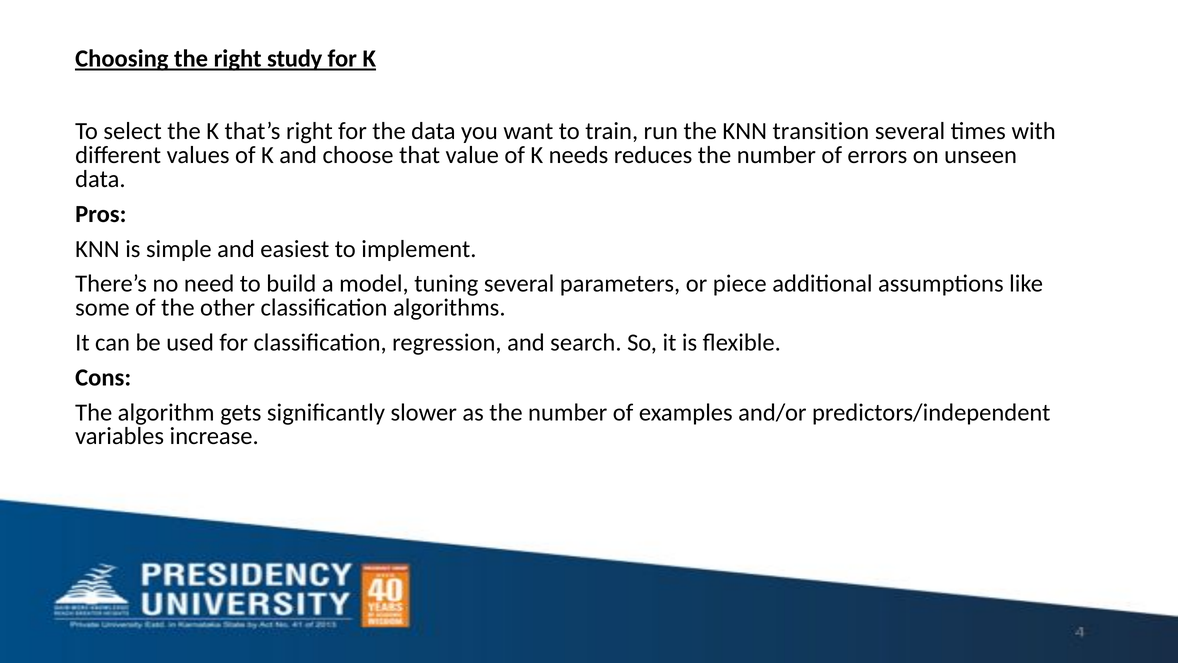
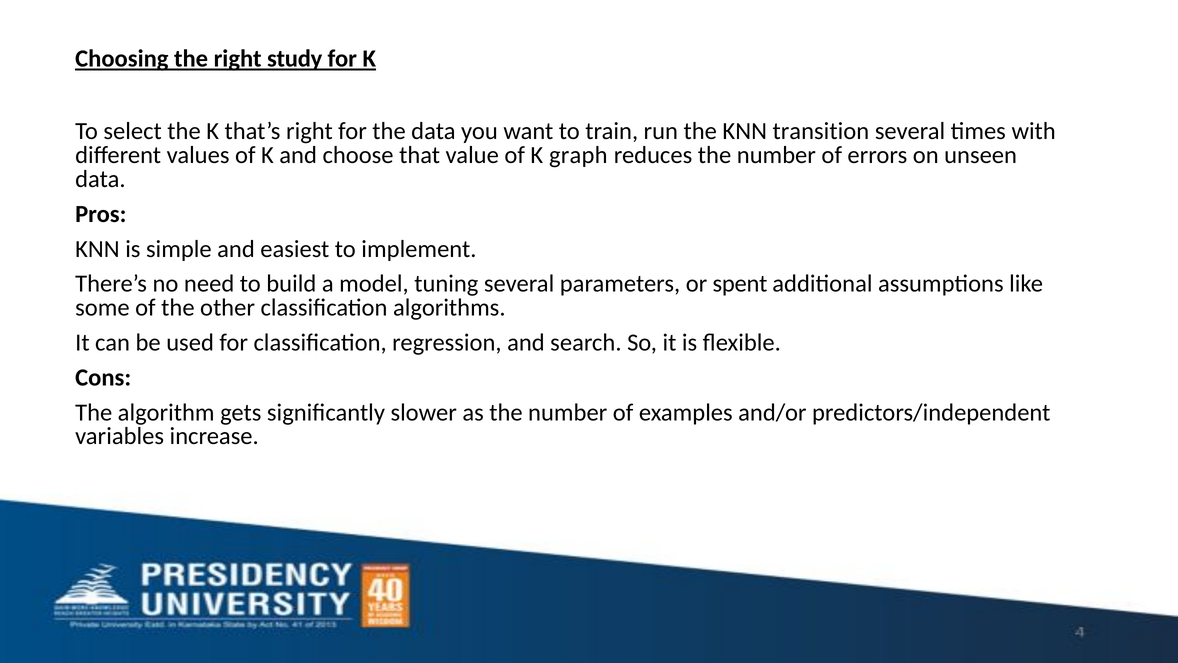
needs: needs -> graph (578, 155)
piece: piece -> spent (740, 284)
